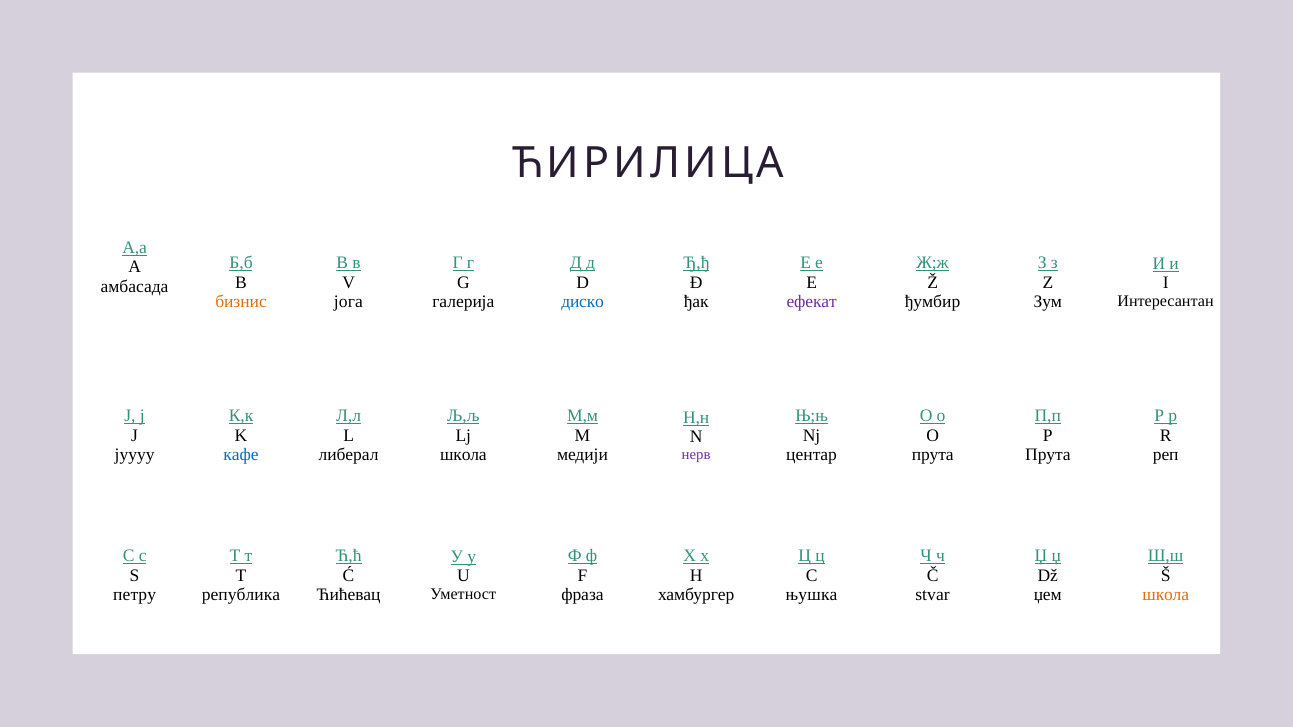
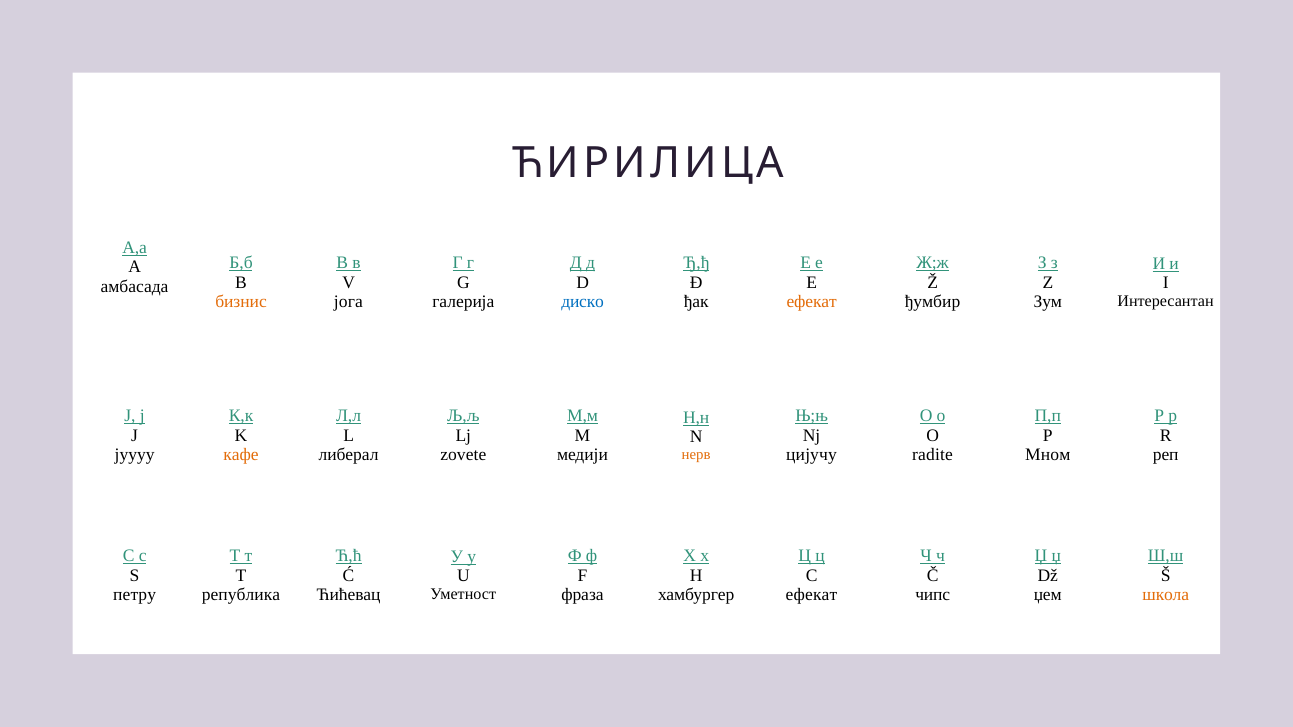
ефекат colour: purple -> orange (812, 302)
кафе colour: blue -> orange (241, 455)
школа: школа -> zovete (463, 455)
центар: центар -> цијучу (812, 455)
прута: прута -> radite (933, 455)
Прута: Прута -> Мном (1048, 455)
нерв colour: purple -> orange (696, 455)
њушка: њушка -> ефекат (812, 595)
stvar: stvar -> чипс (933, 595)
